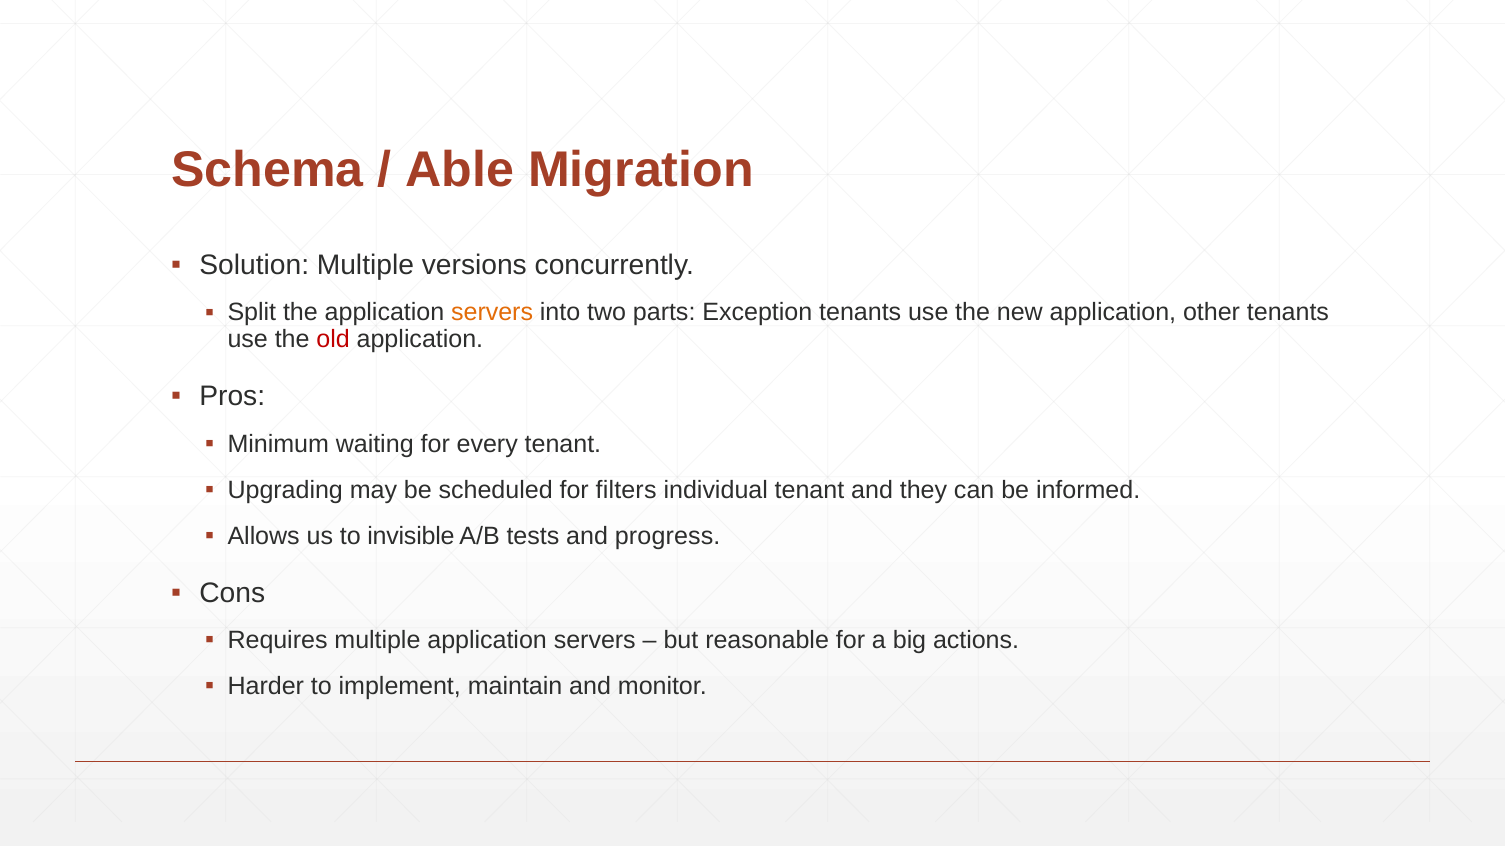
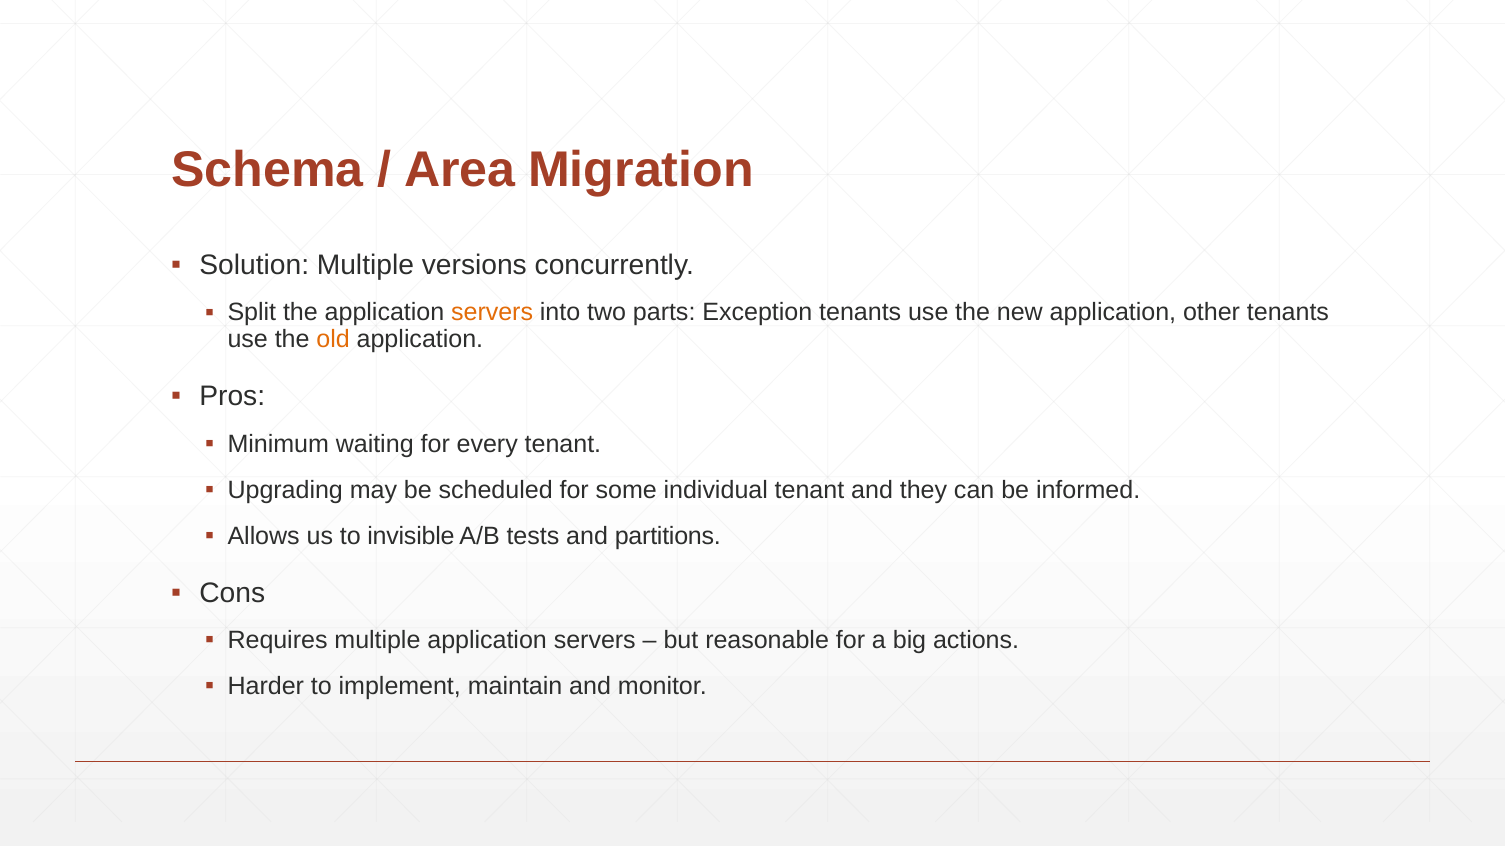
Able: Able -> Area (460, 170)
old colour: red -> orange (333, 340)
filters: filters -> some (626, 490)
progress: progress -> partitions (668, 536)
